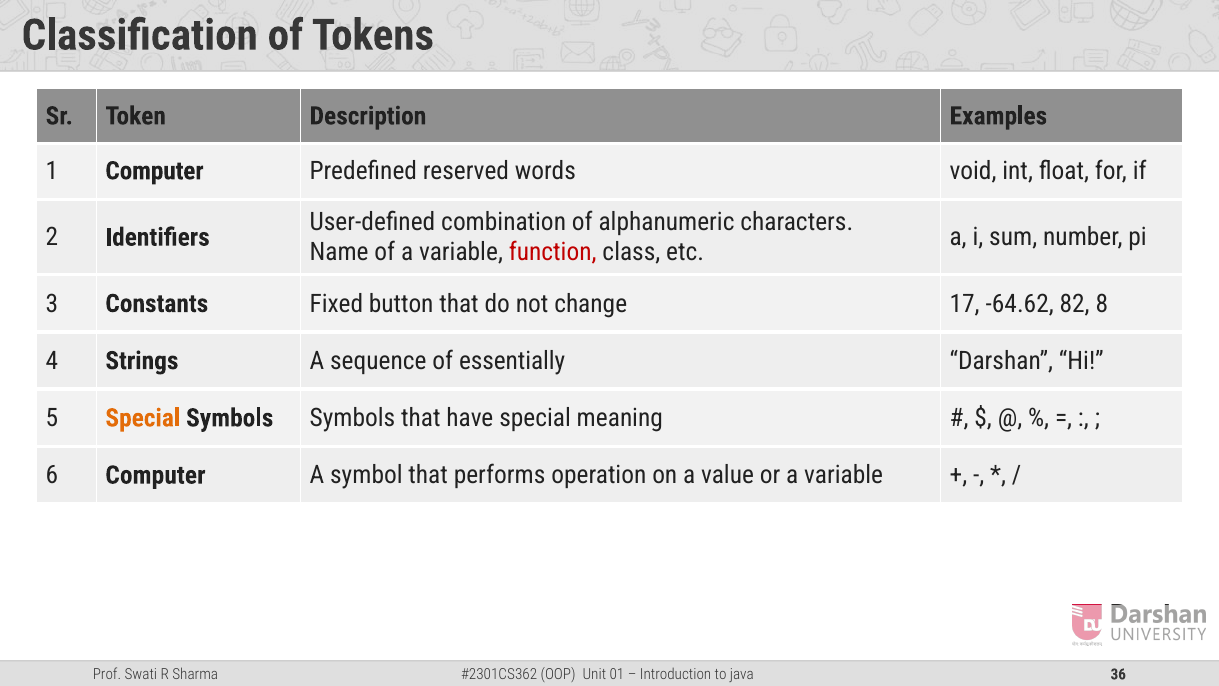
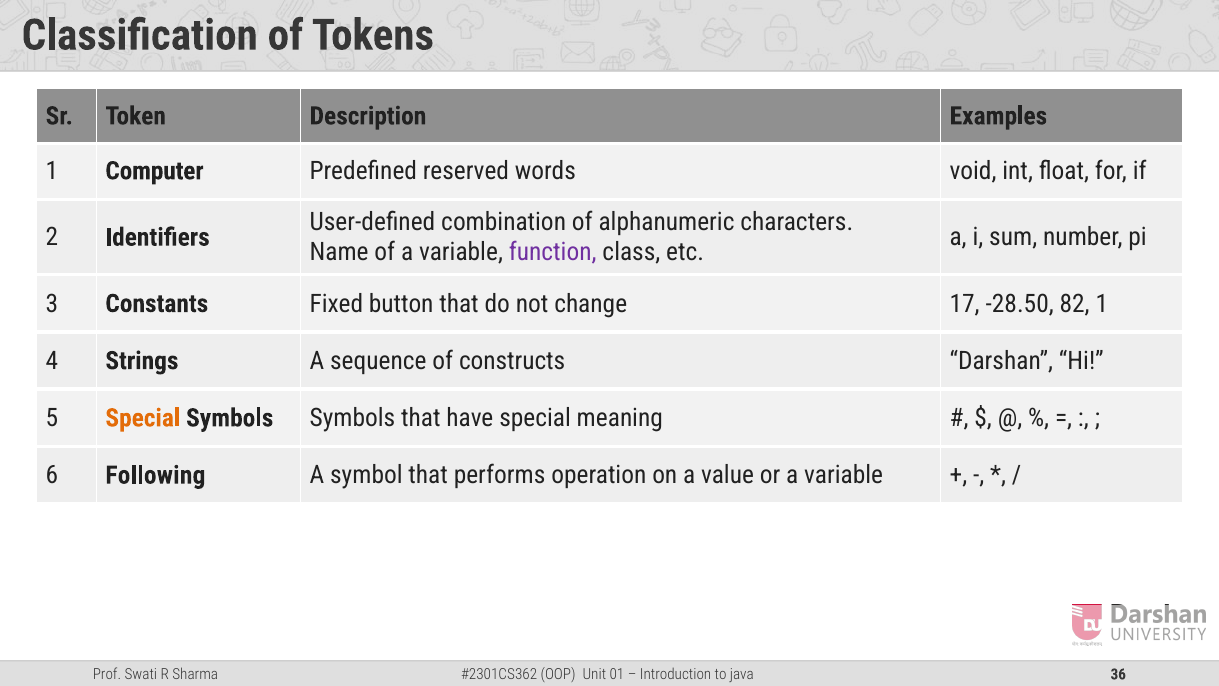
function colour: red -> purple (553, 252)
-64.62: -64.62 -> -28.50 (1020, 303)
82 8: 8 -> 1 (1102, 303)
essentially: essentially -> constructs (512, 361)
6 Computer: Computer -> Following (155, 475)
